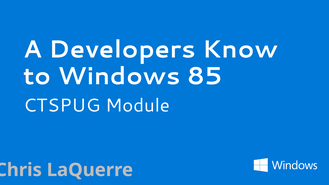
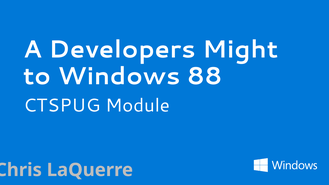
Know: Know -> Might (240, 50)
85: 85 -> 88 (205, 76)
